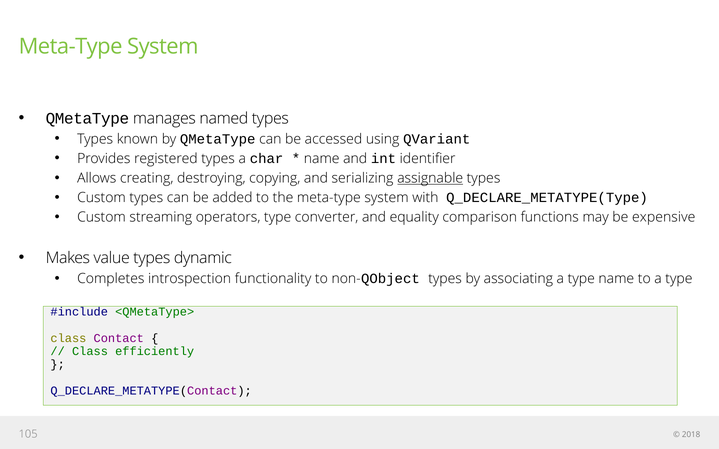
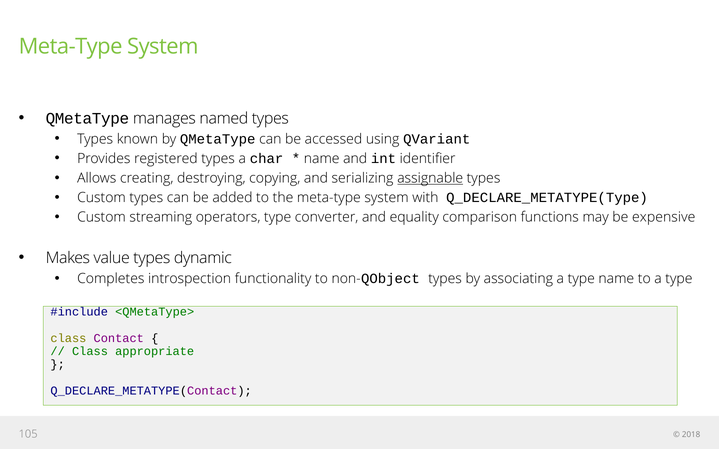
efficiently: efficiently -> appropriate (155, 352)
